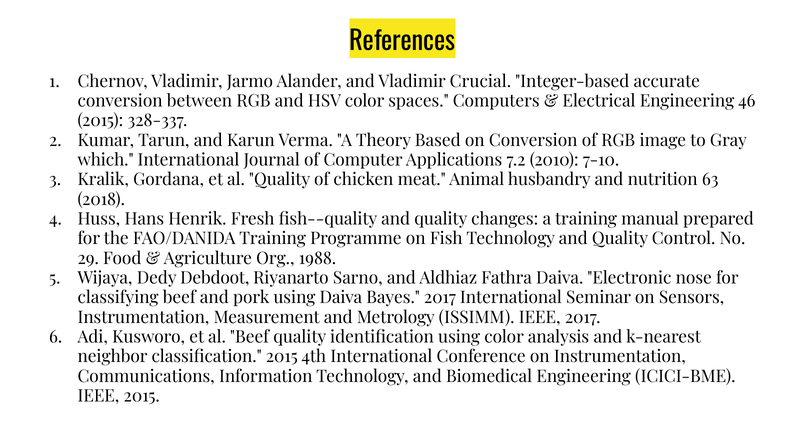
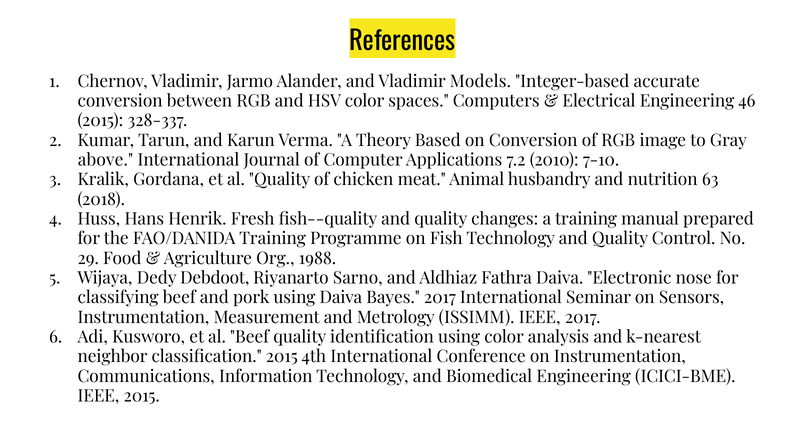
Crucial: Crucial -> Models (480, 81)
which: which -> above (105, 160)
